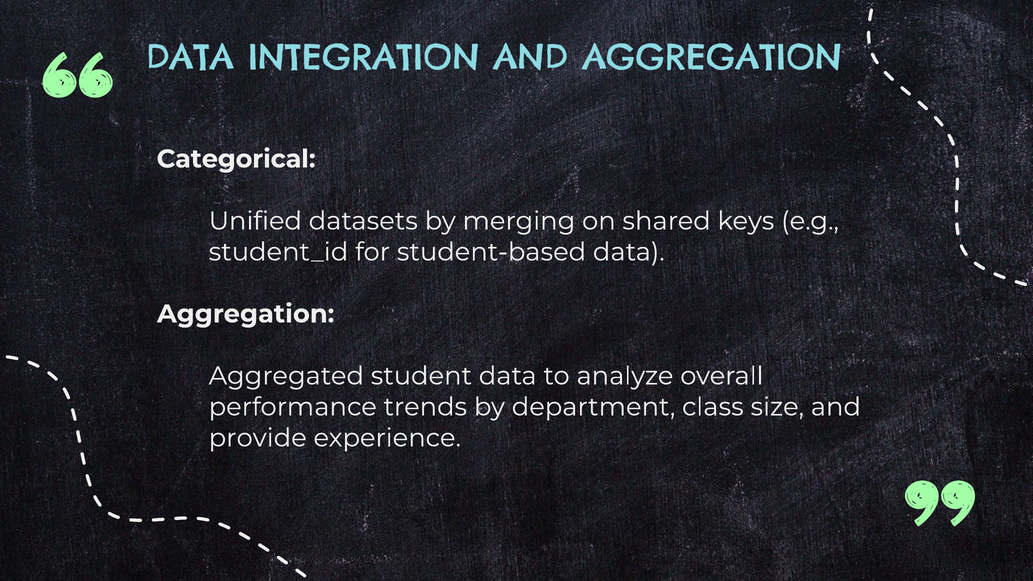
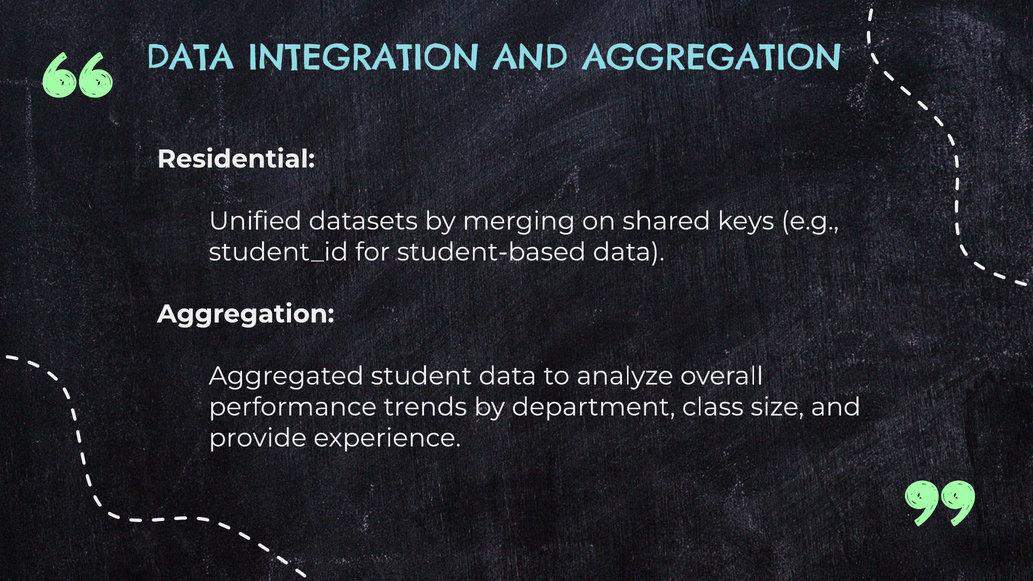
Categorical: Categorical -> Residential (236, 159)
